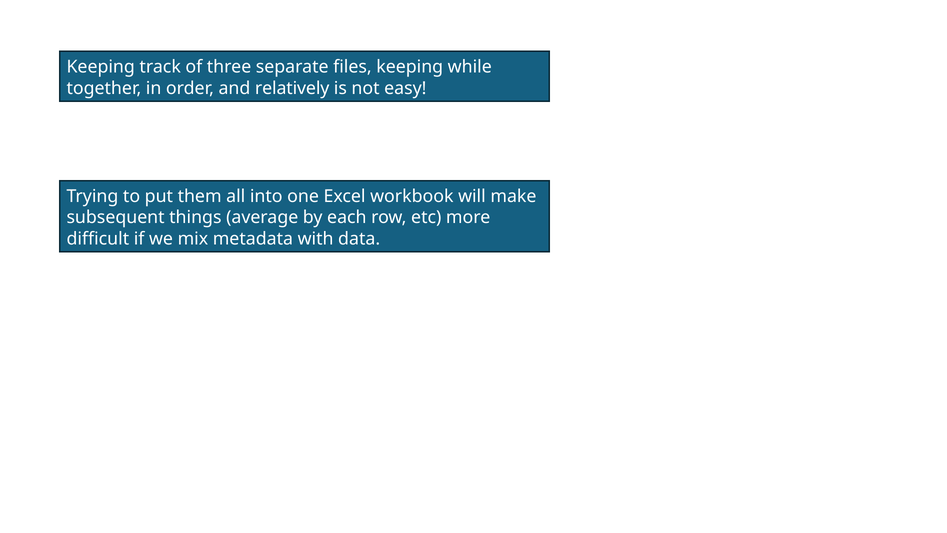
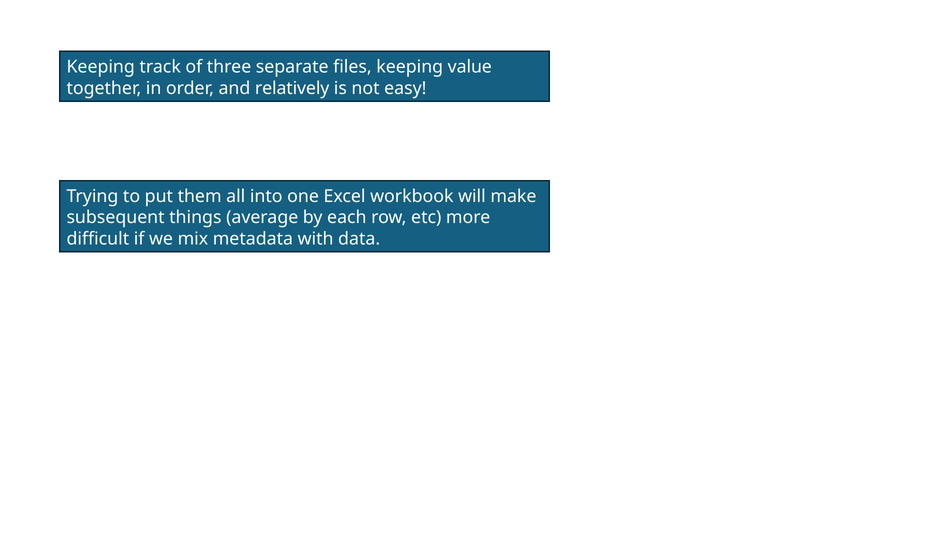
while: while -> value (470, 67)
